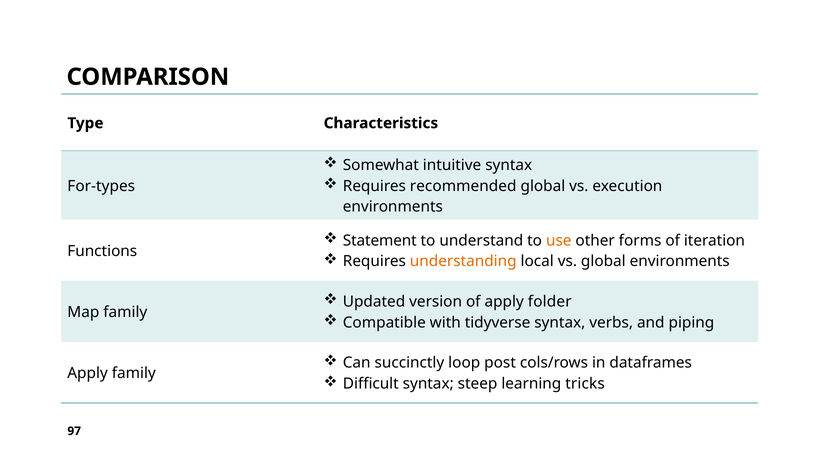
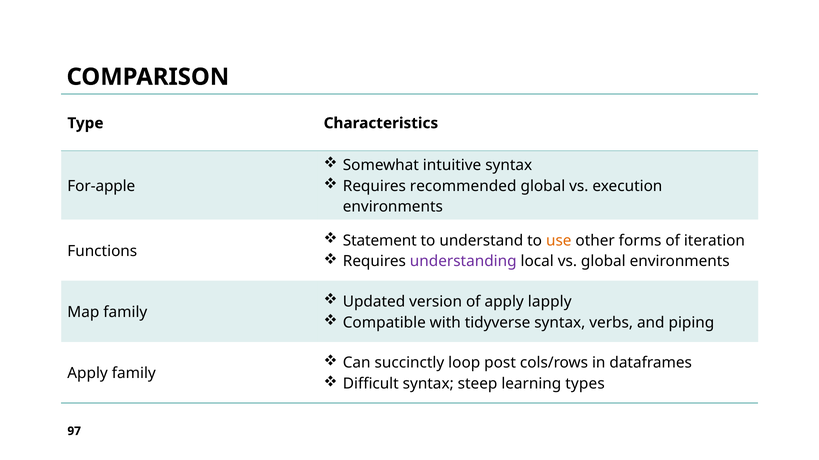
For-types: For-types -> For-apple (101, 186)
understanding colour: orange -> purple (463, 262)
folder: folder -> lapply (550, 302)
tricks: tricks -> types (585, 384)
